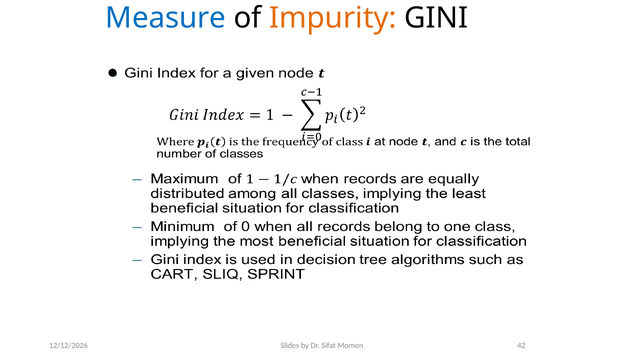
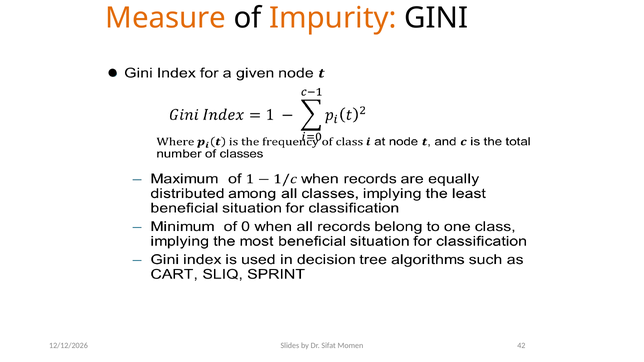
Measure colour: blue -> orange (166, 18)
